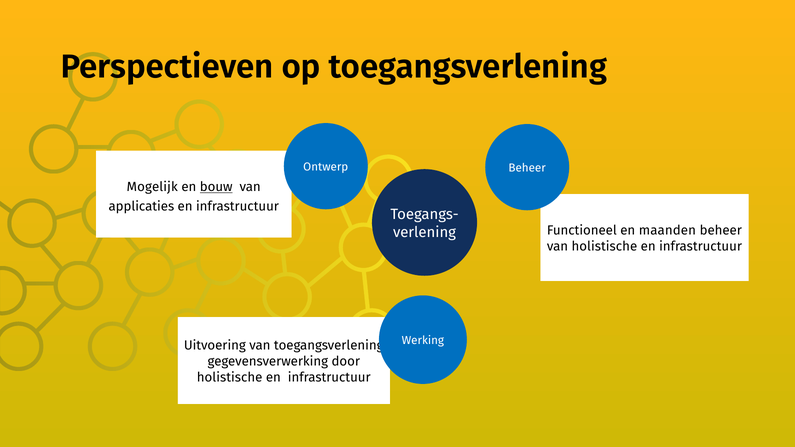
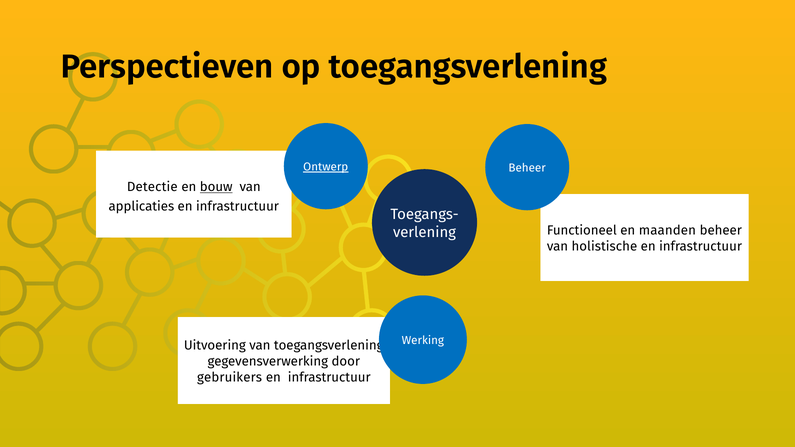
Ontwerp underline: none -> present (326, 167)
Mogelijk: Mogelijk -> Detectie (152, 187)
holistische: holistische -> gebruikers (230, 378)
